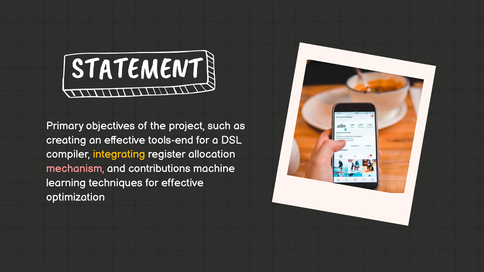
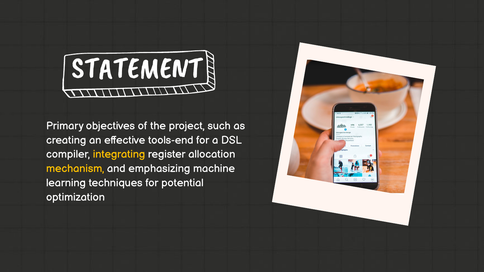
mechanism colour: pink -> yellow (75, 169)
contributions: contributions -> emphasizing (159, 169)
for effective: effective -> potential (182, 183)
